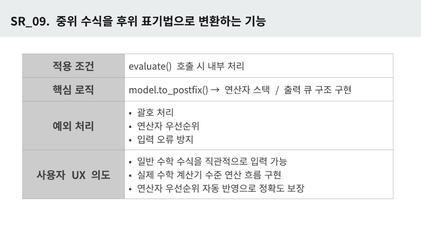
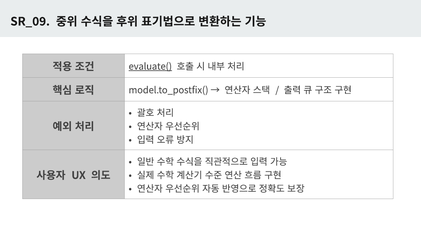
evaluate( underline: none -> present (150, 66)
